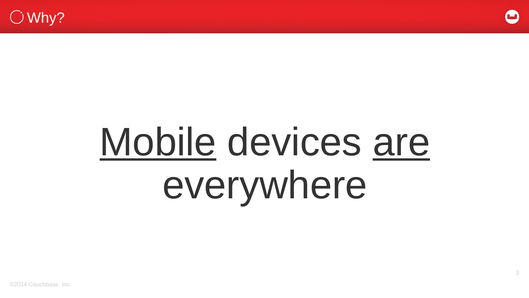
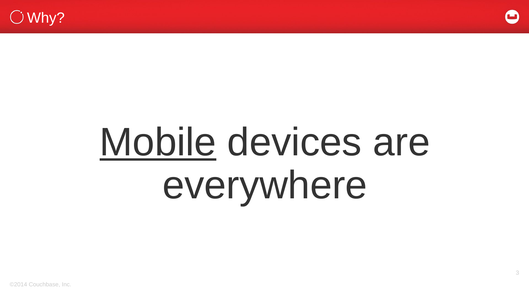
are underline: present -> none (401, 142)
